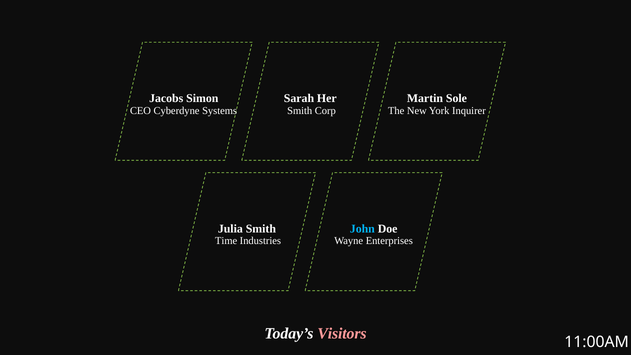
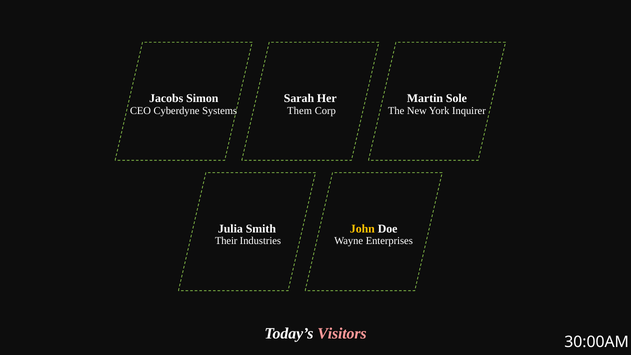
Systems Smith: Smith -> Them (300, 111)
John colour: light blue -> yellow (362, 229)
Time: Time -> Their (226, 241)
11:00AM: 11:00AM -> 30:00AM (597, 342)
